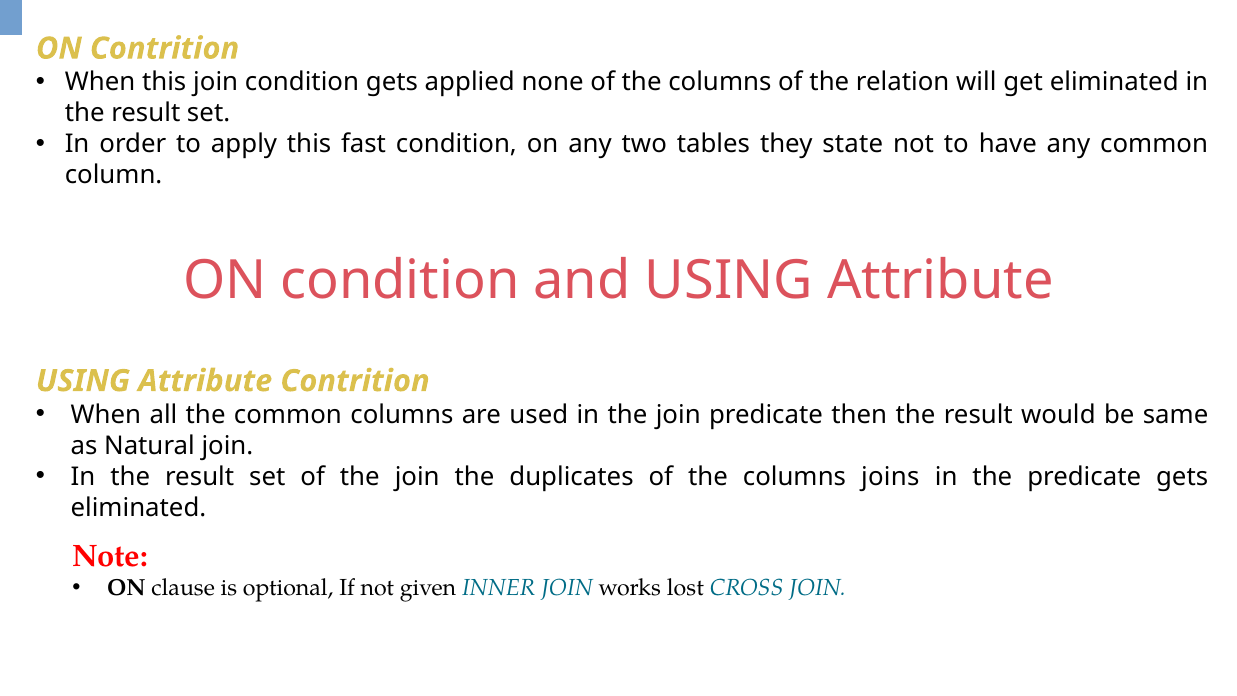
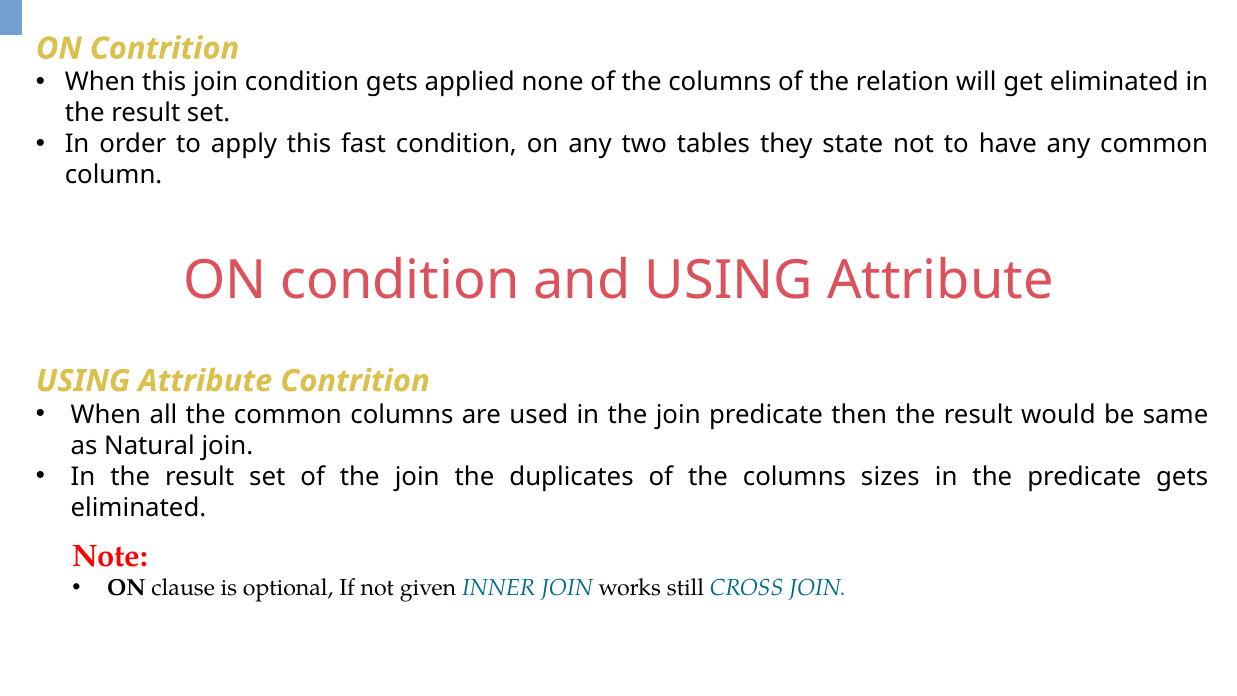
joins: joins -> sizes (890, 476)
lost: lost -> still (685, 588)
